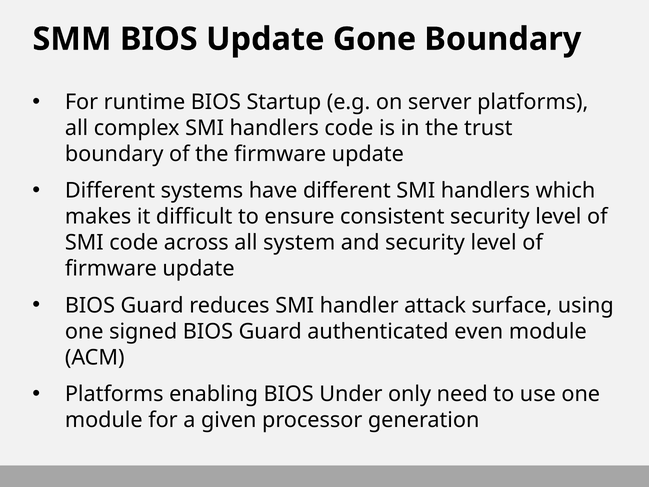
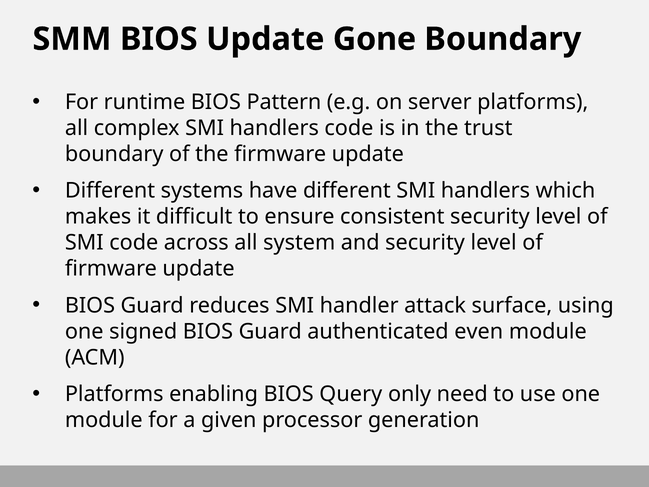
Startup: Startup -> Pattern (284, 102)
Under: Under -> Query (351, 394)
